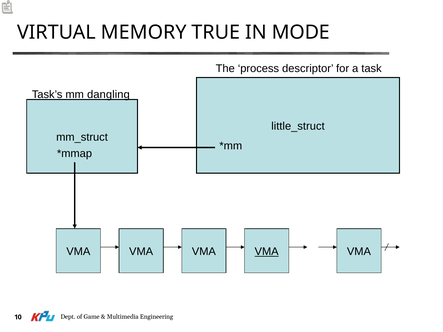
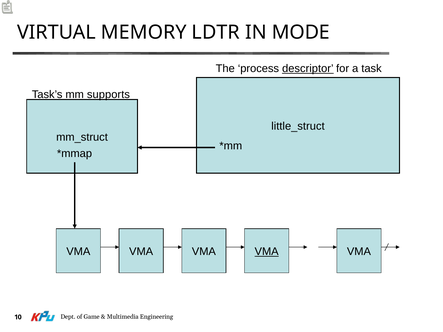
TRUE: TRUE -> LDTR (216, 32)
descriptor underline: none -> present (308, 69)
dangling: dangling -> supports (108, 94)
